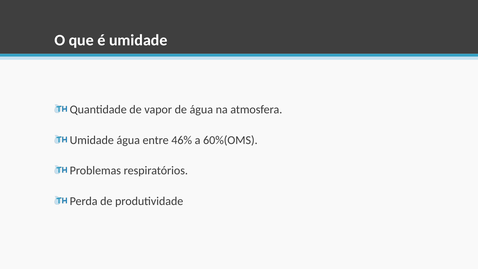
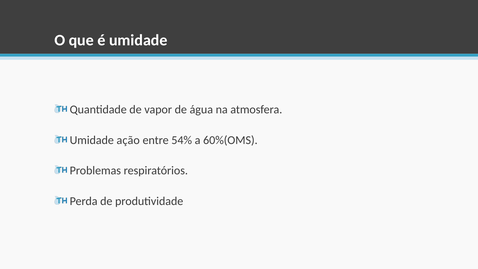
Umidade água: água -> ação (128, 140)
46%: 46% -> 54% (182, 140)
